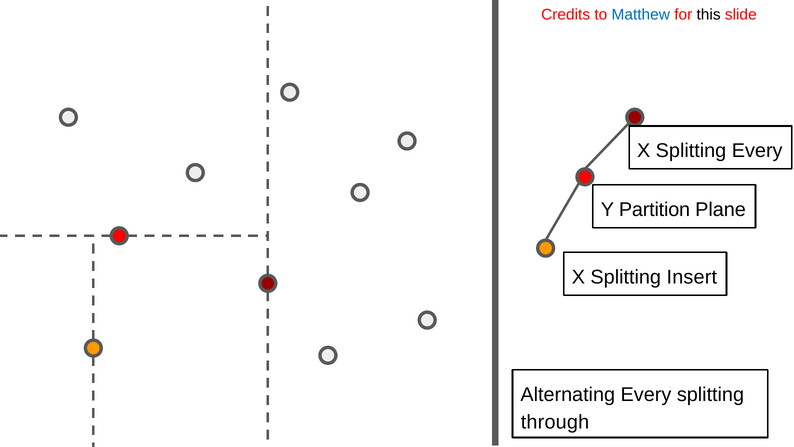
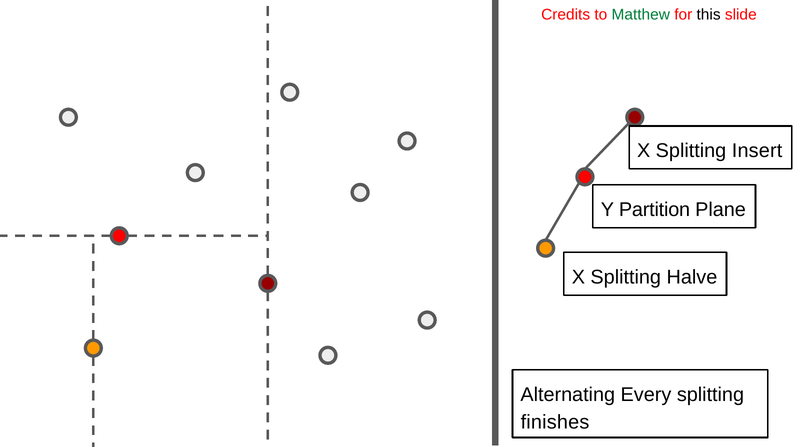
Matthew colour: blue -> green (641, 15)
Splitting Every: Every -> Insert (757, 151)
Insert: Insert -> Halve (692, 277)
through: through -> finishes (555, 422)
